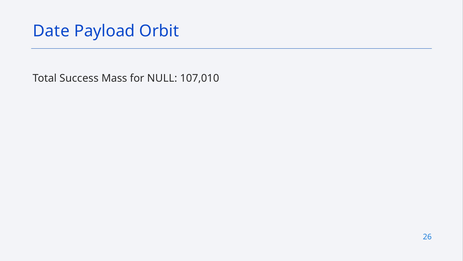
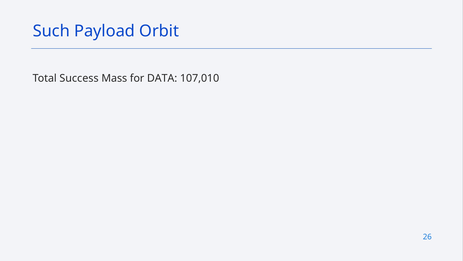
Date: Date -> Such (51, 31)
NULL: NULL -> DATA (162, 78)
